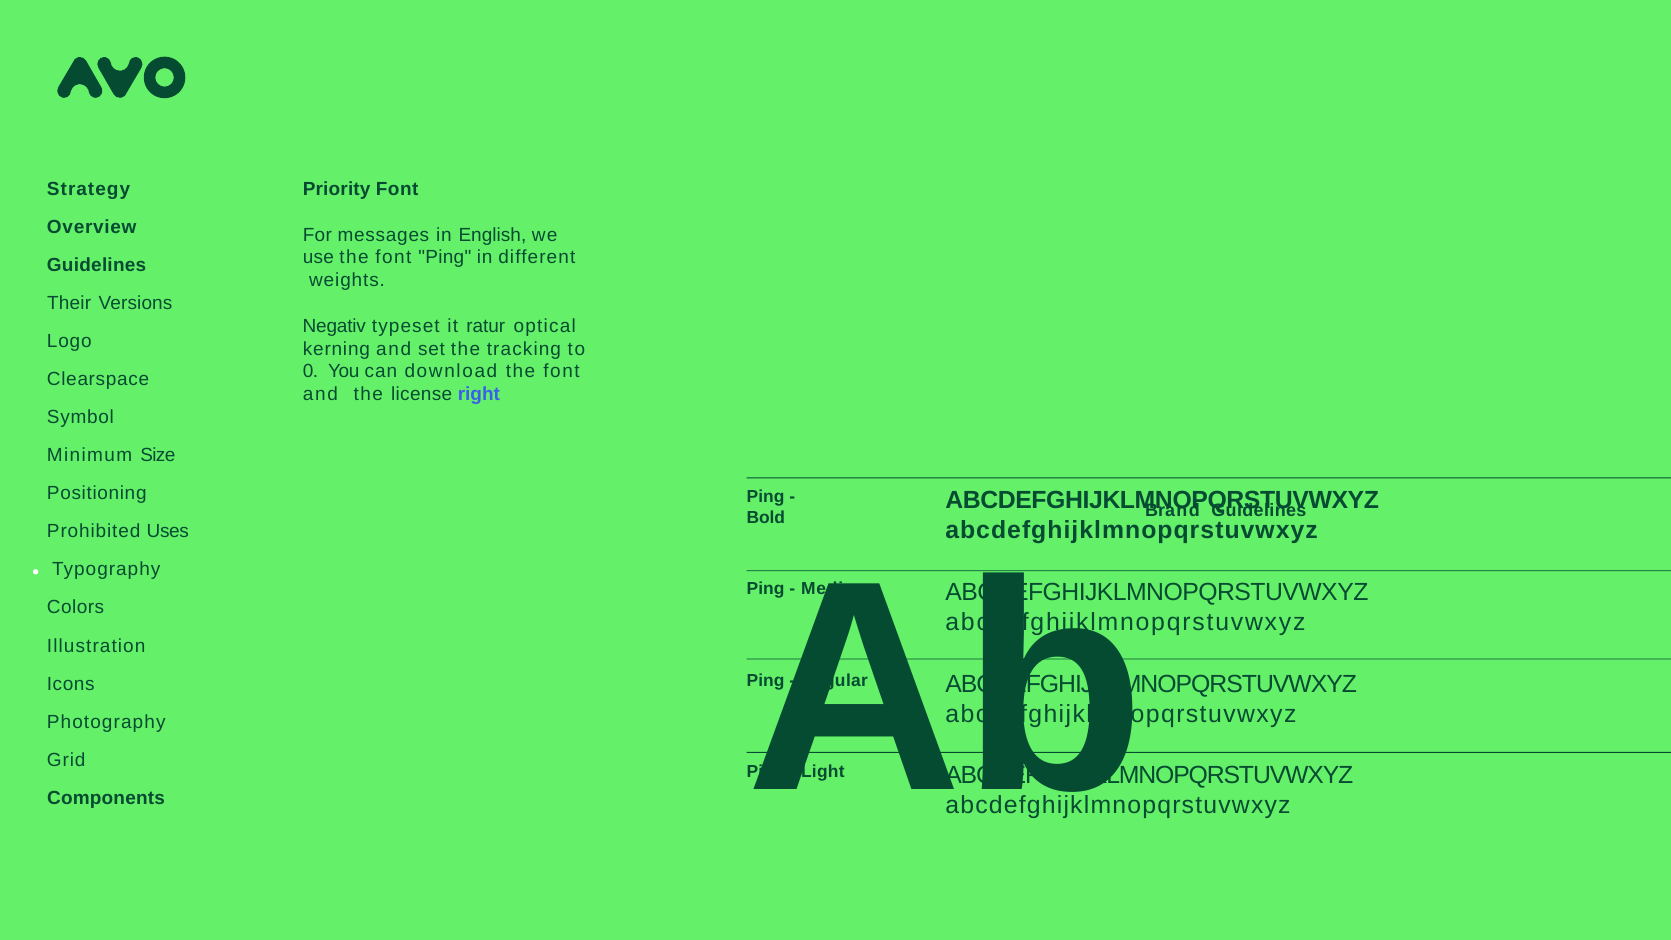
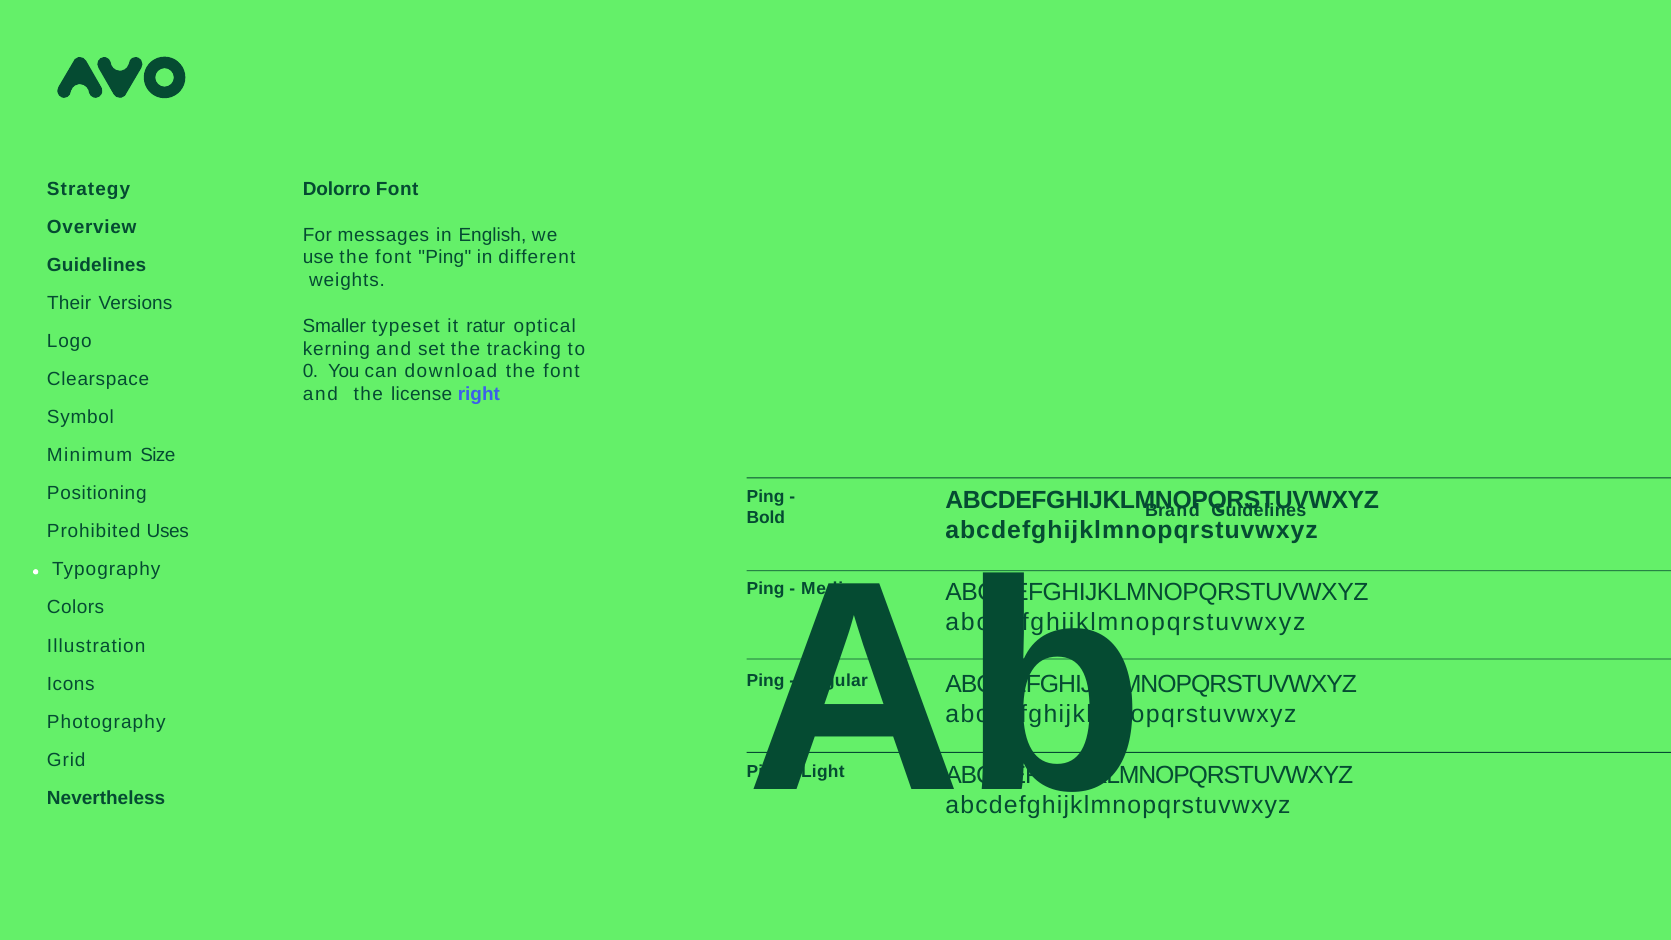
Priority: Priority -> Dolorro (337, 189)
Negativ: Negativ -> Smaller (334, 326)
Components: Components -> Nevertheless (106, 798)
